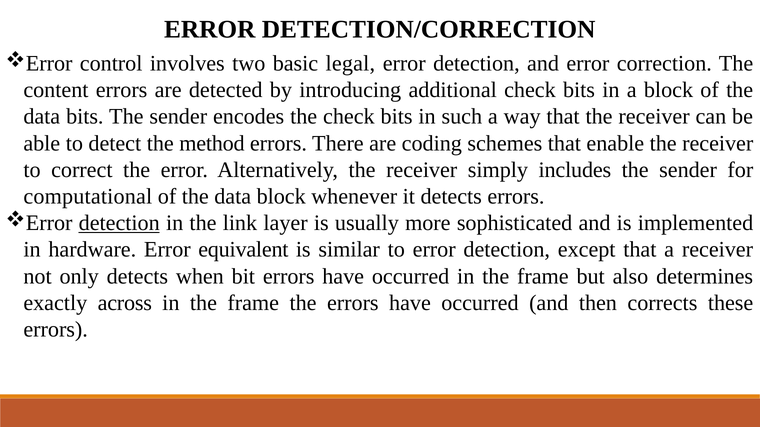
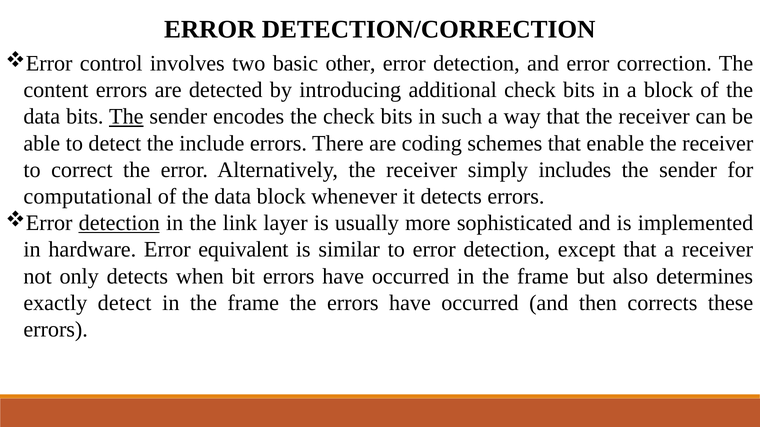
legal: legal -> other (351, 64)
The underline: none -> present (126, 117)
method: method -> include (212, 143)
exactly across: across -> detect (125, 303)
